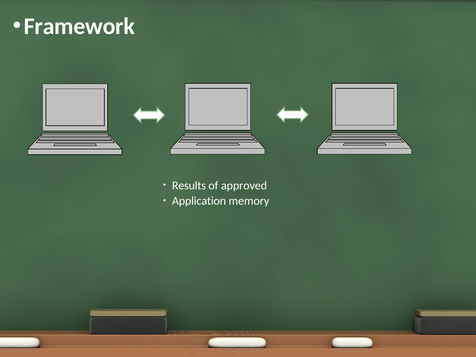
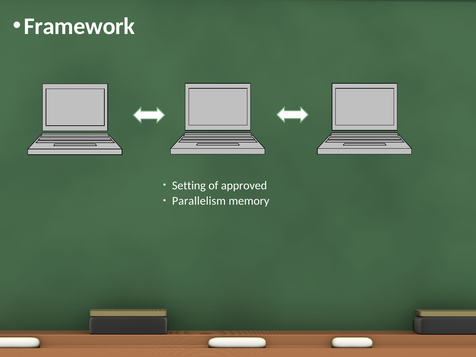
Results: Results -> Setting (189, 185)
Application: Application -> Parallelism (199, 201)
